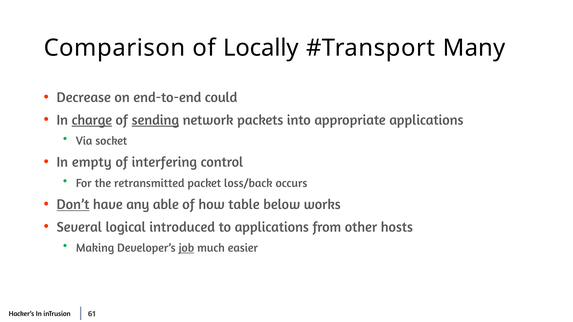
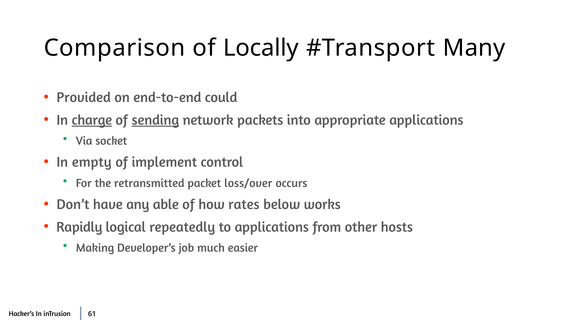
Decrease: Decrease -> Provided (84, 98)
interfering: interfering -> implement (164, 162)
loss/back: loss/back -> loss/over (248, 183)
Don’t underline: present -> none (73, 205)
table: table -> rates (244, 205)
Several: Several -> Rapidly (79, 227)
introduced: introduced -> repeatedly (182, 227)
job underline: present -> none (186, 248)
